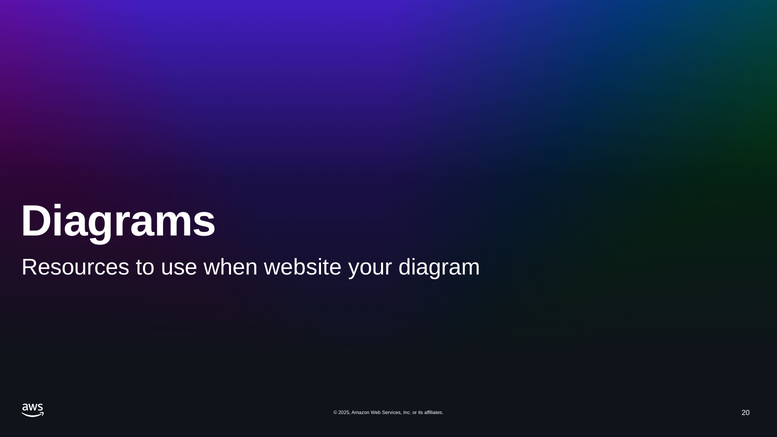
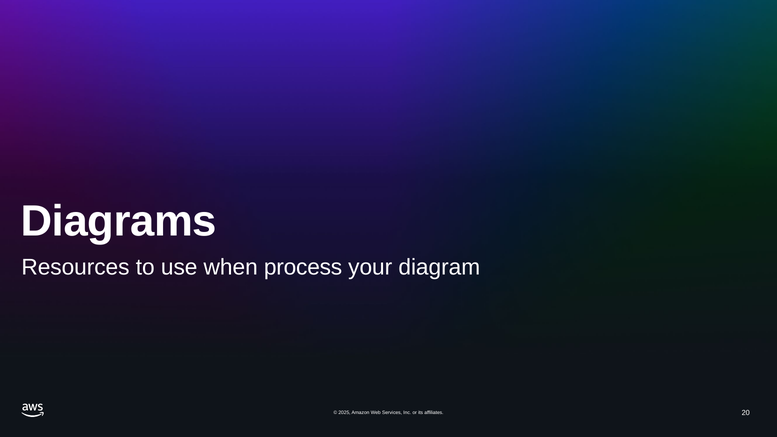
website: website -> process (303, 268)
